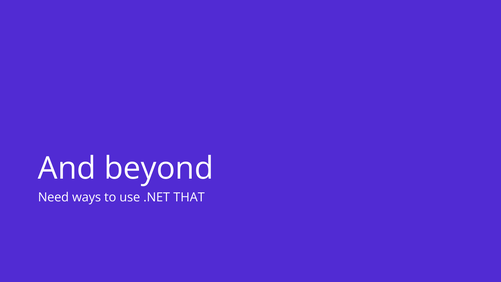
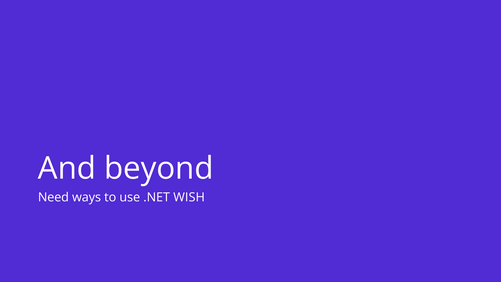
THAT: THAT -> WISH (189, 197)
